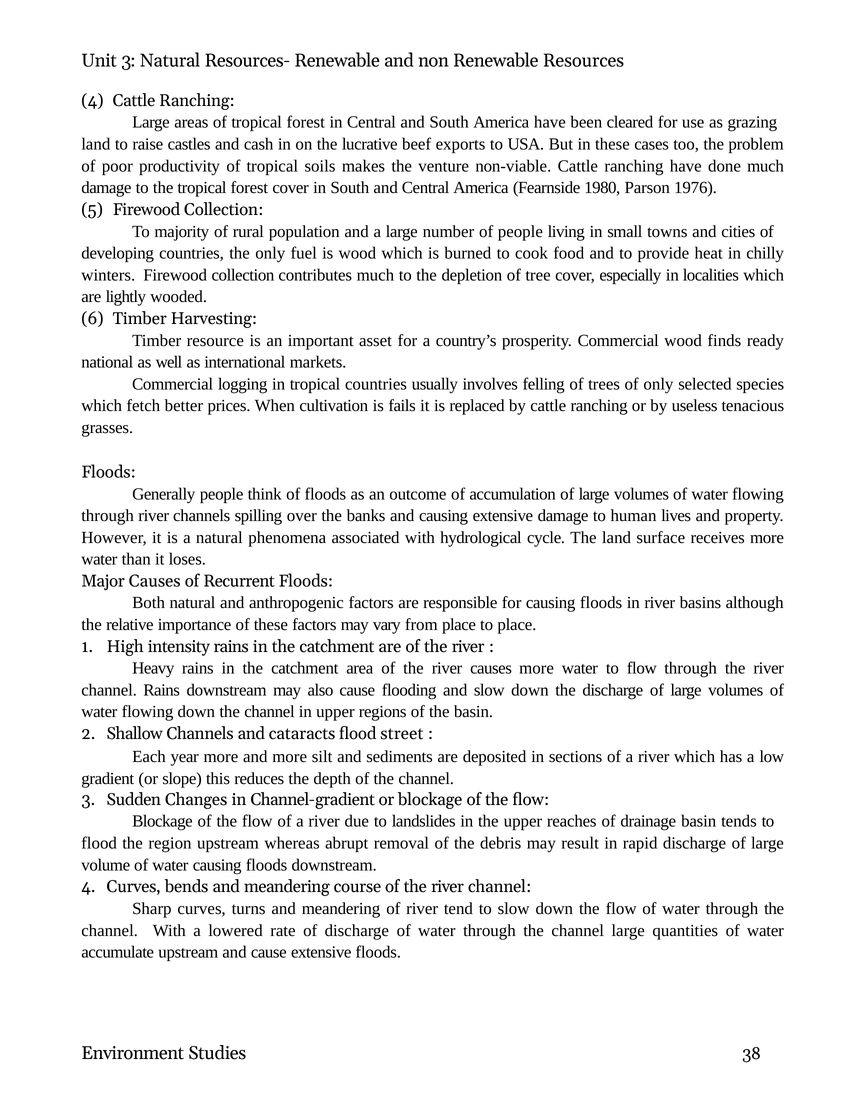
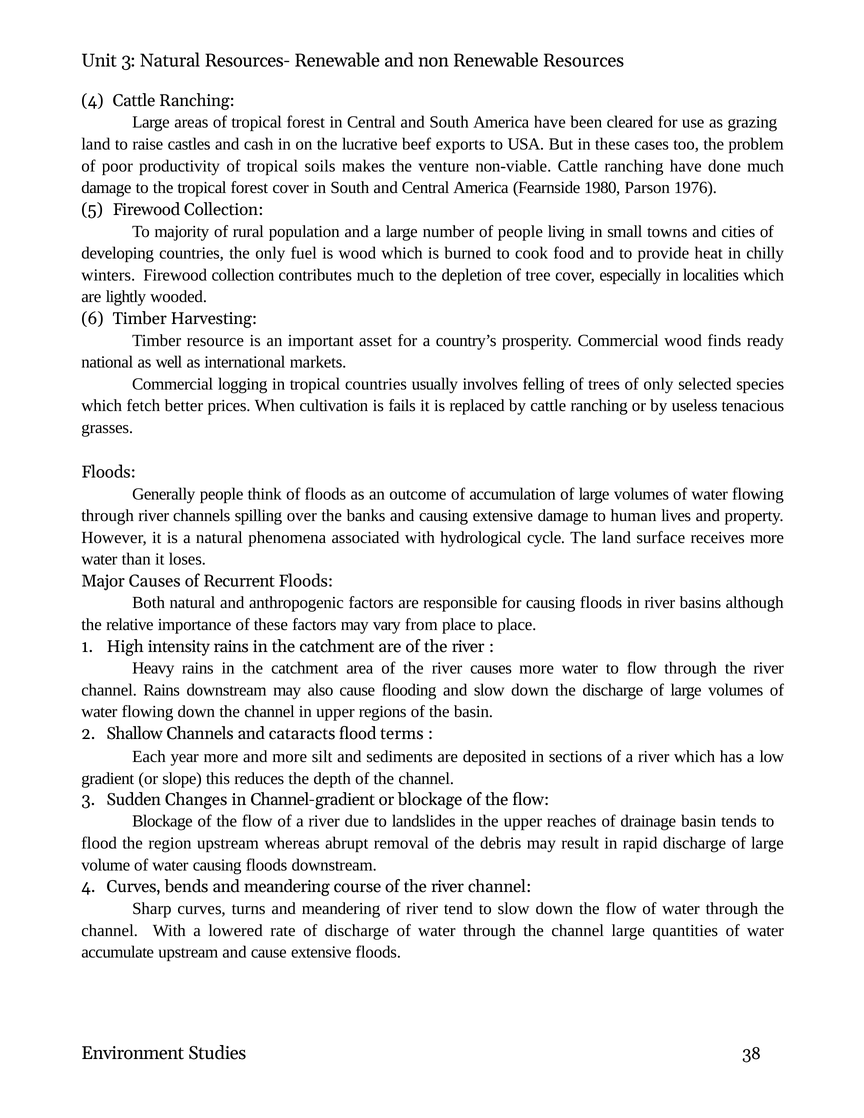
street: street -> terms (402, 734)
